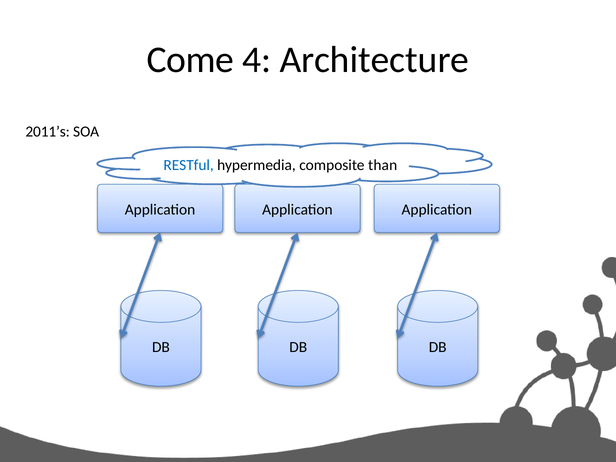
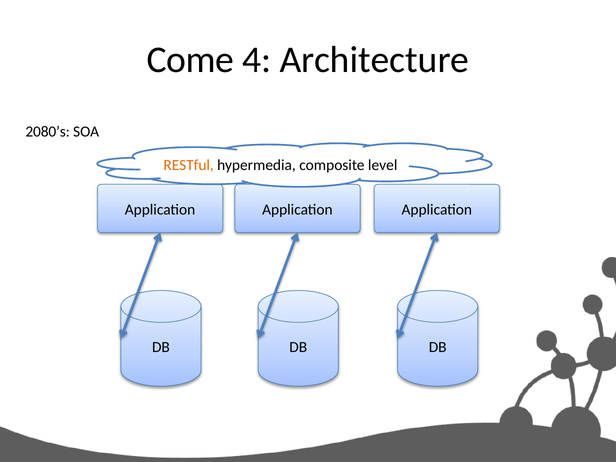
2011’s: 2011’s -> 2080’s (48, 132)
RESTful colour: blue -> orange (189, 165)
than: than -> level (383, 165)
